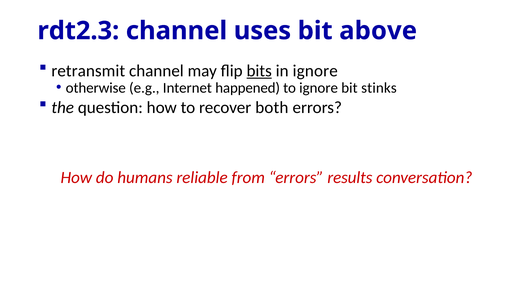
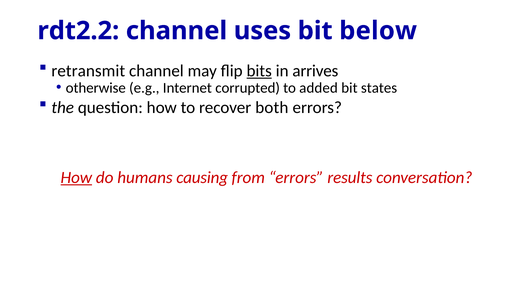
rdt2.3: rdt2.3 -> rdt2.2 (78, 31)
above: above -> below (378, 31)
in ignore: ignore -> arrives (315, 71)
happened: happened -> corrupted (248, 88)
to ignore: ignore -> added (319, 88)
stinks: stinks -> states (379, 88)
How underline: none -> present (76, 178)
reliable: reliable -> causing (202, 178)
